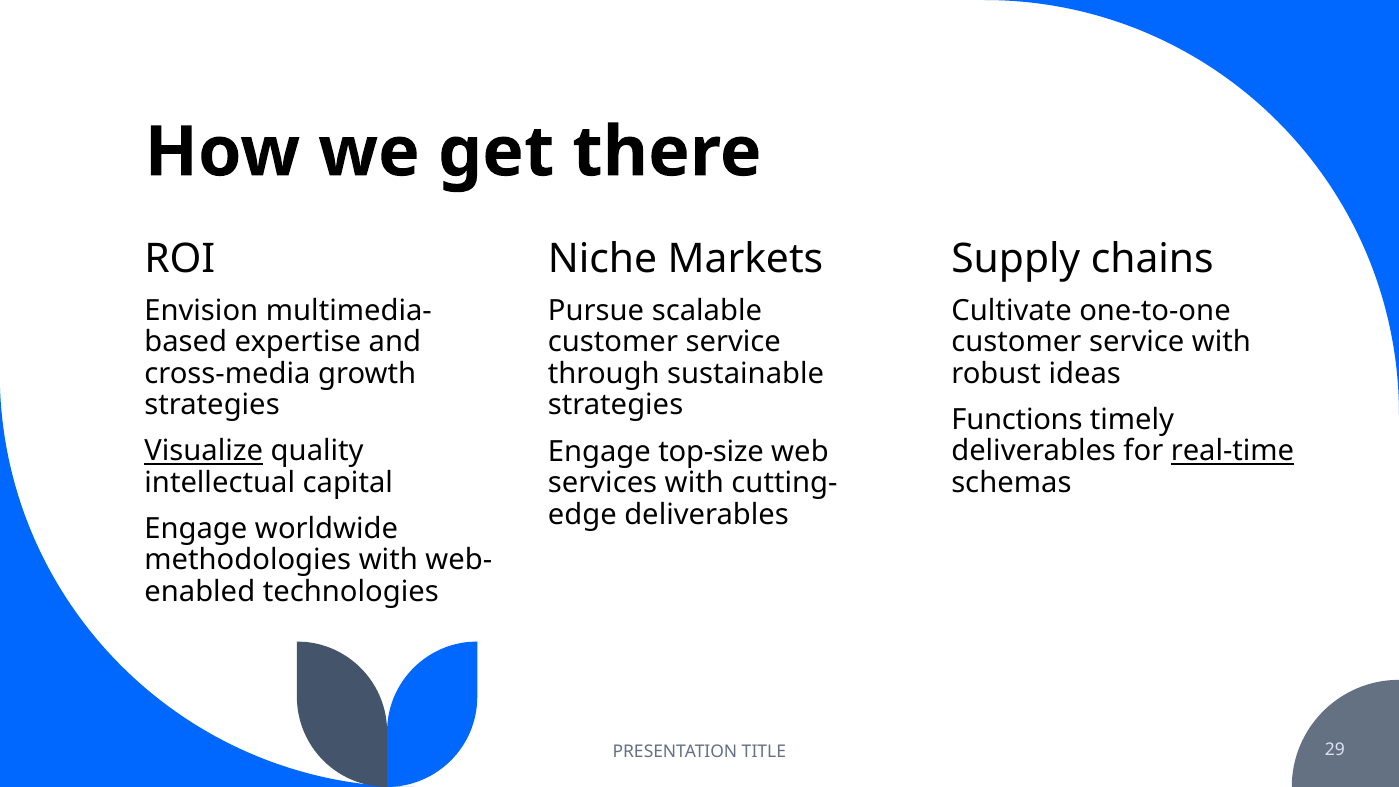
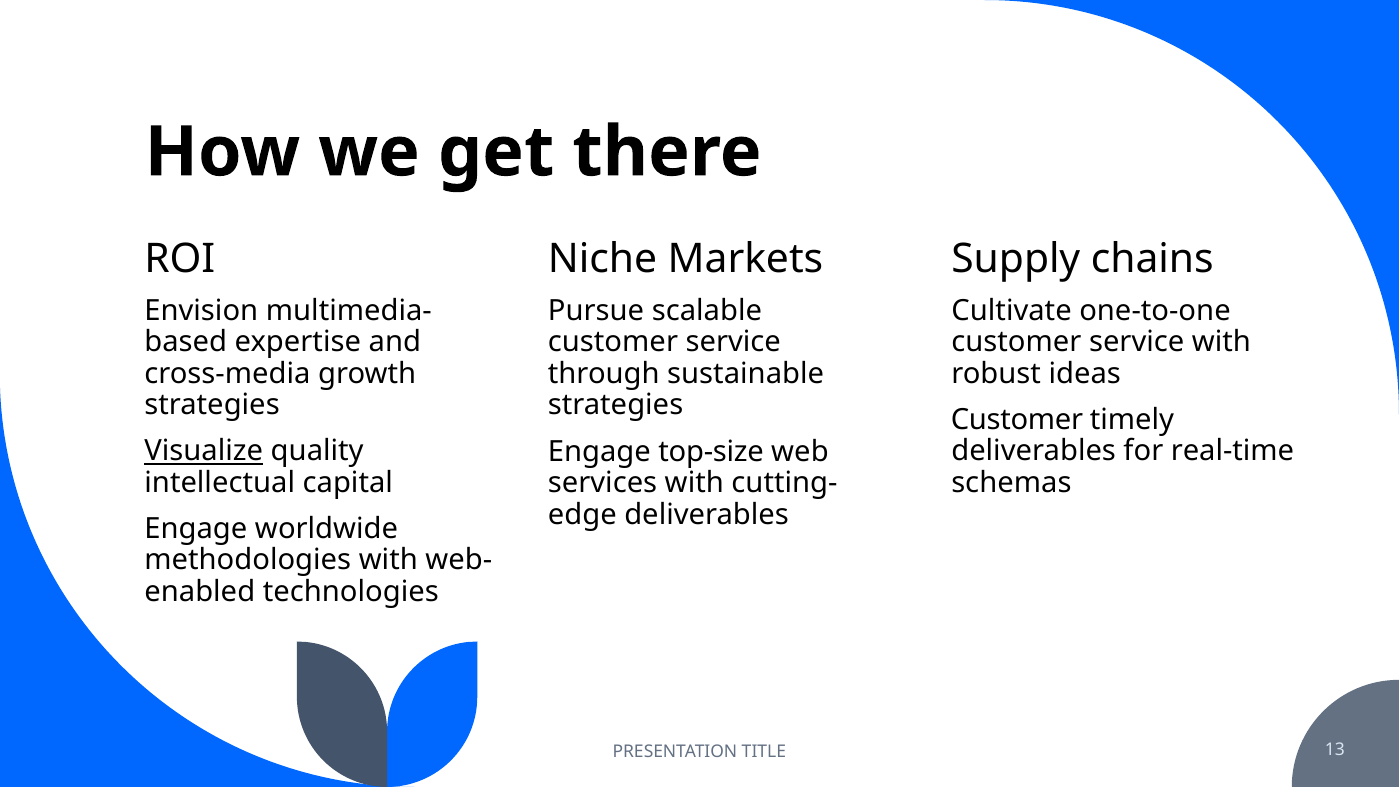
Functions: Functions -> Customer (1017, 420)
real-time underline: present -> none (1232, 451)
29: 29 -> 13 (1335, 750)
